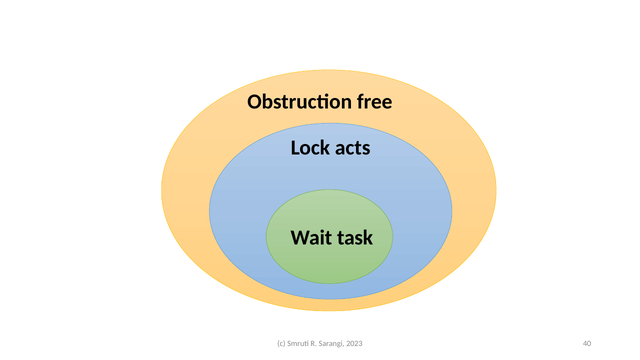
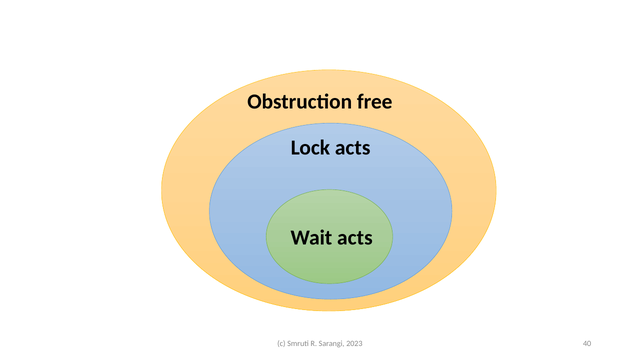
Wait task: task -> acts (355, 238)
